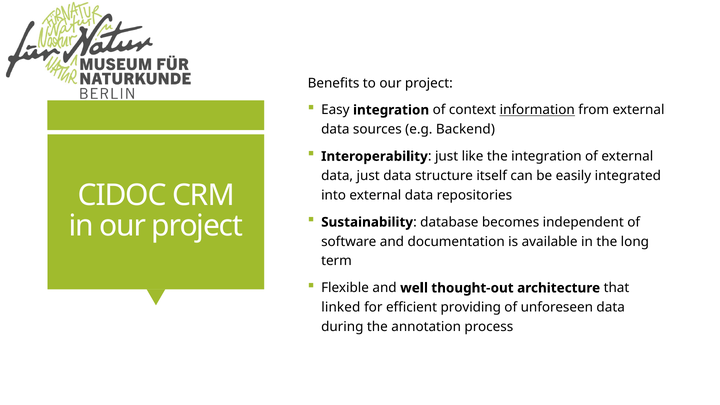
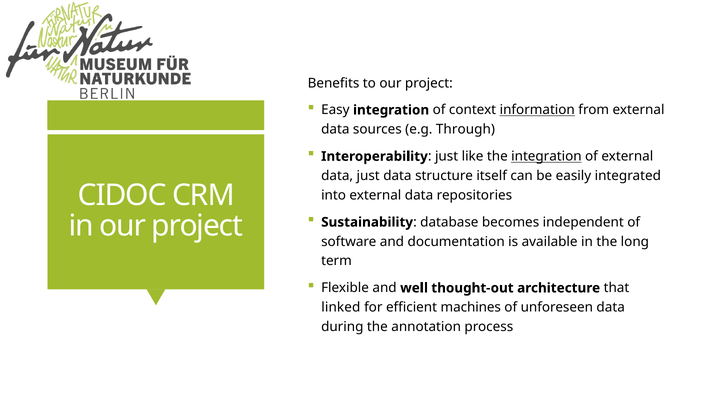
Backend: Backend -> Through (465, 129)
integration underline: none -> present (546, 156)
providing: providing -> machines (471, 307)
